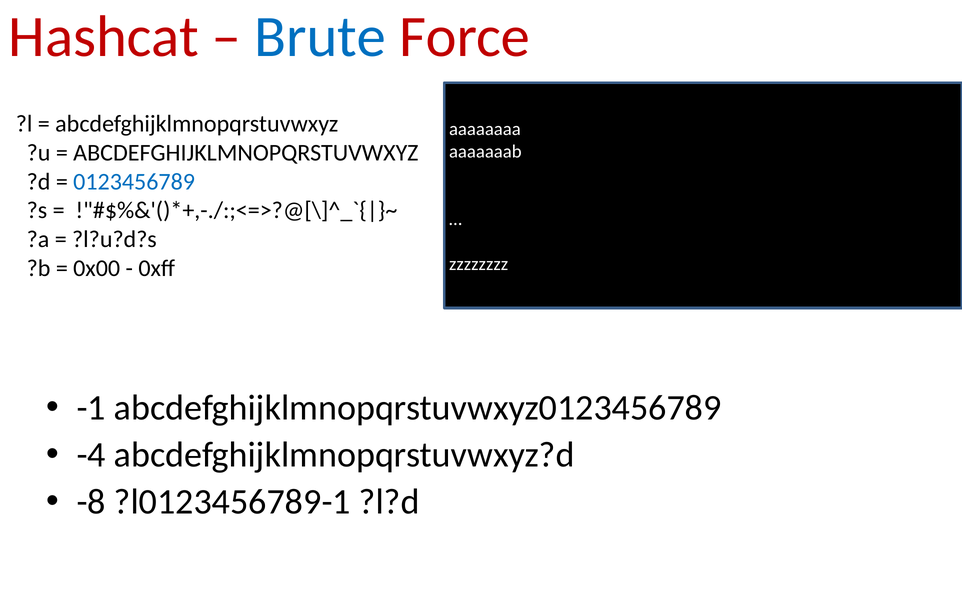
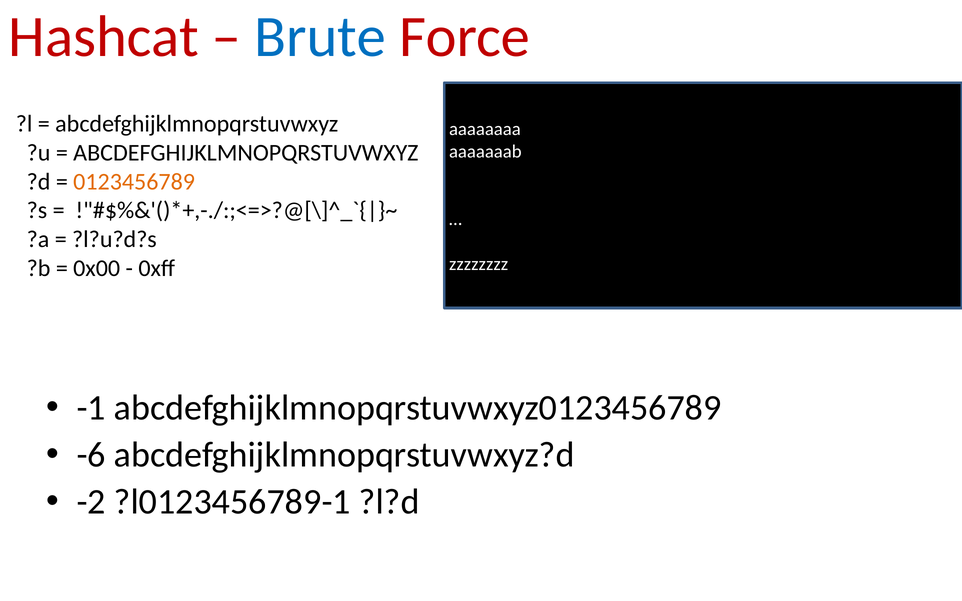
0123456789 colour: blue -> orange (134, 182)
-4: -4 -> -6 (91, 455)
-8: -8 -> -2 (91, 502)
